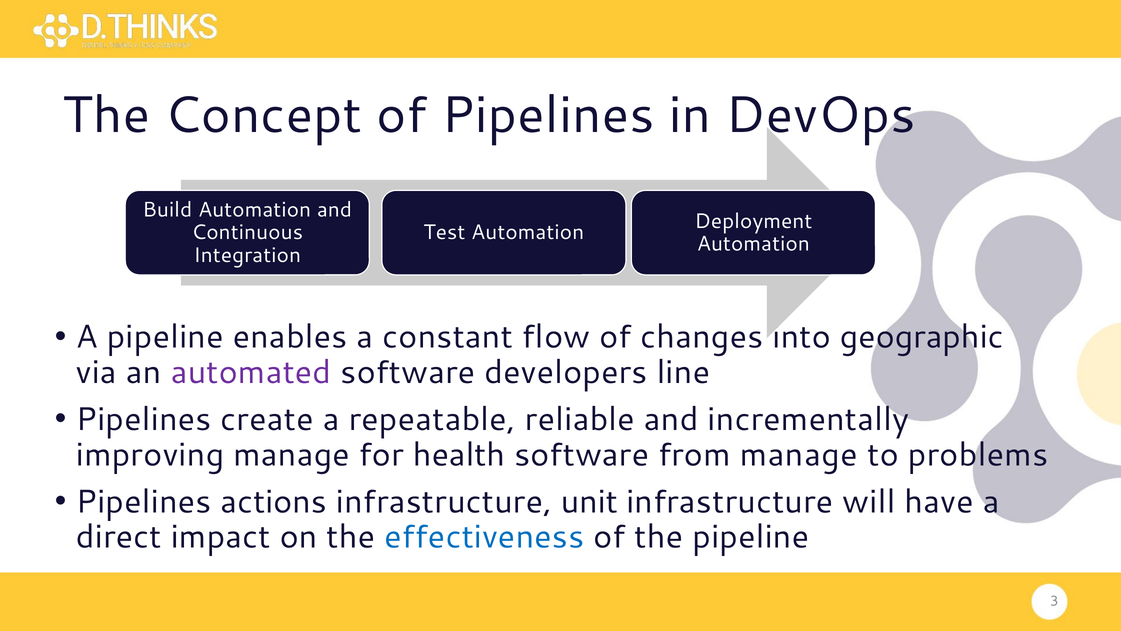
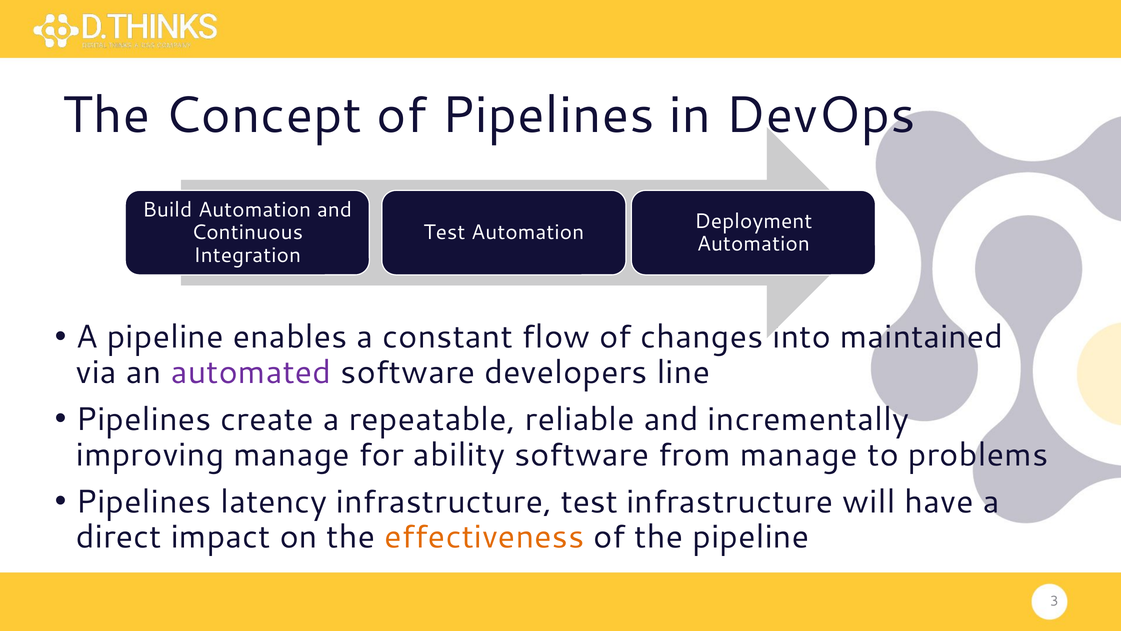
geographic: geographic -> maintained (922, 337)
health: health -> ability (459, 454)
actions: actions -> latency (274, 501)
infrastructure unit: unit -> test (589, 501)
effectiveness colour: blue -> orange (484, 537)
